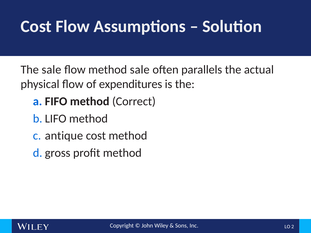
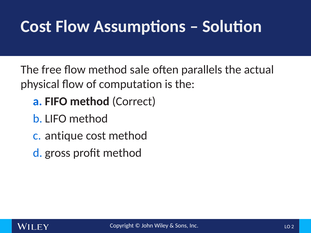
The sale: sale -> free (52, 70)
expenditures: expenditures -> computation (131, 84)
